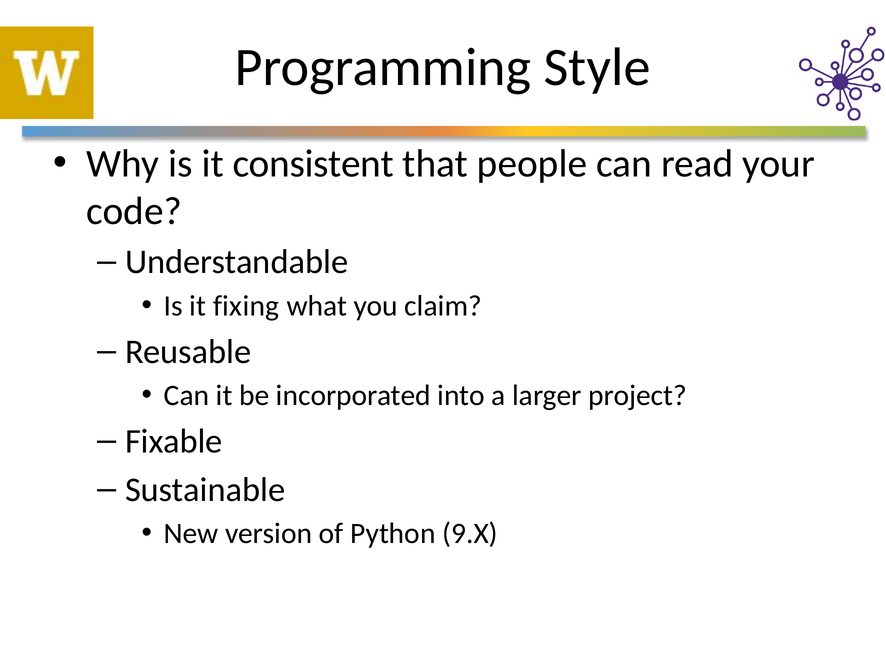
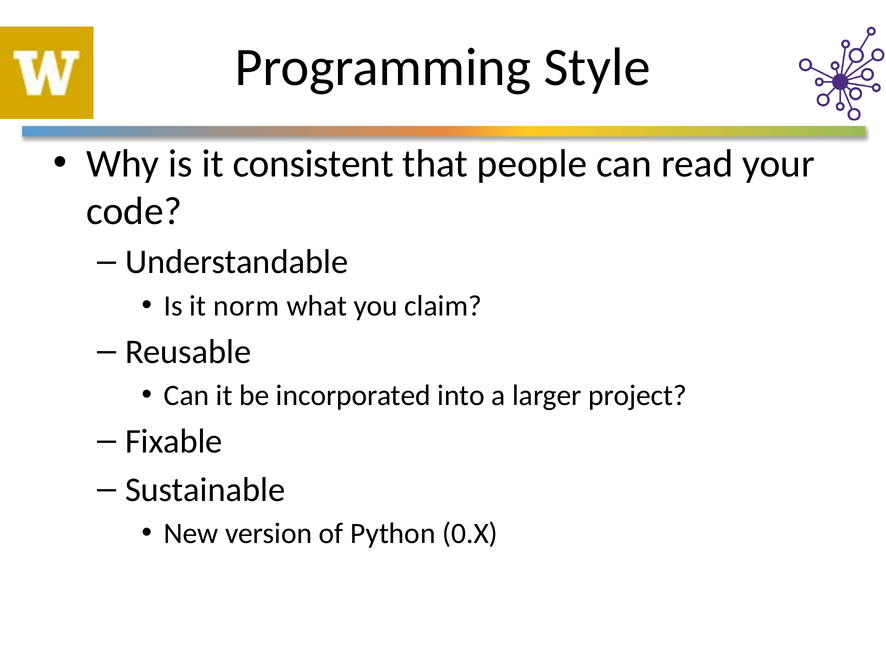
fixing: fixing -> norm (246, 306)
9.X: 9.X -> 0.X (470, 533)
